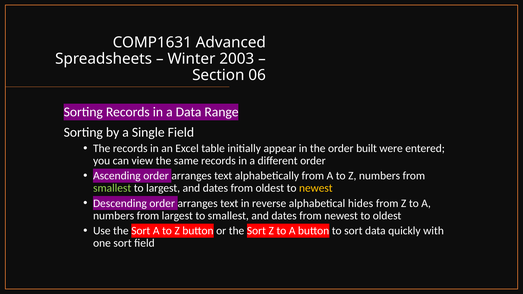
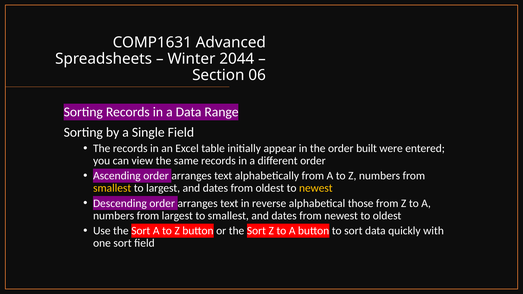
2003: 2003 -> 2044 (237, 59)
smallest colour: light green -> yellow (112, 188)
hides: hides -> those (361, 203)
